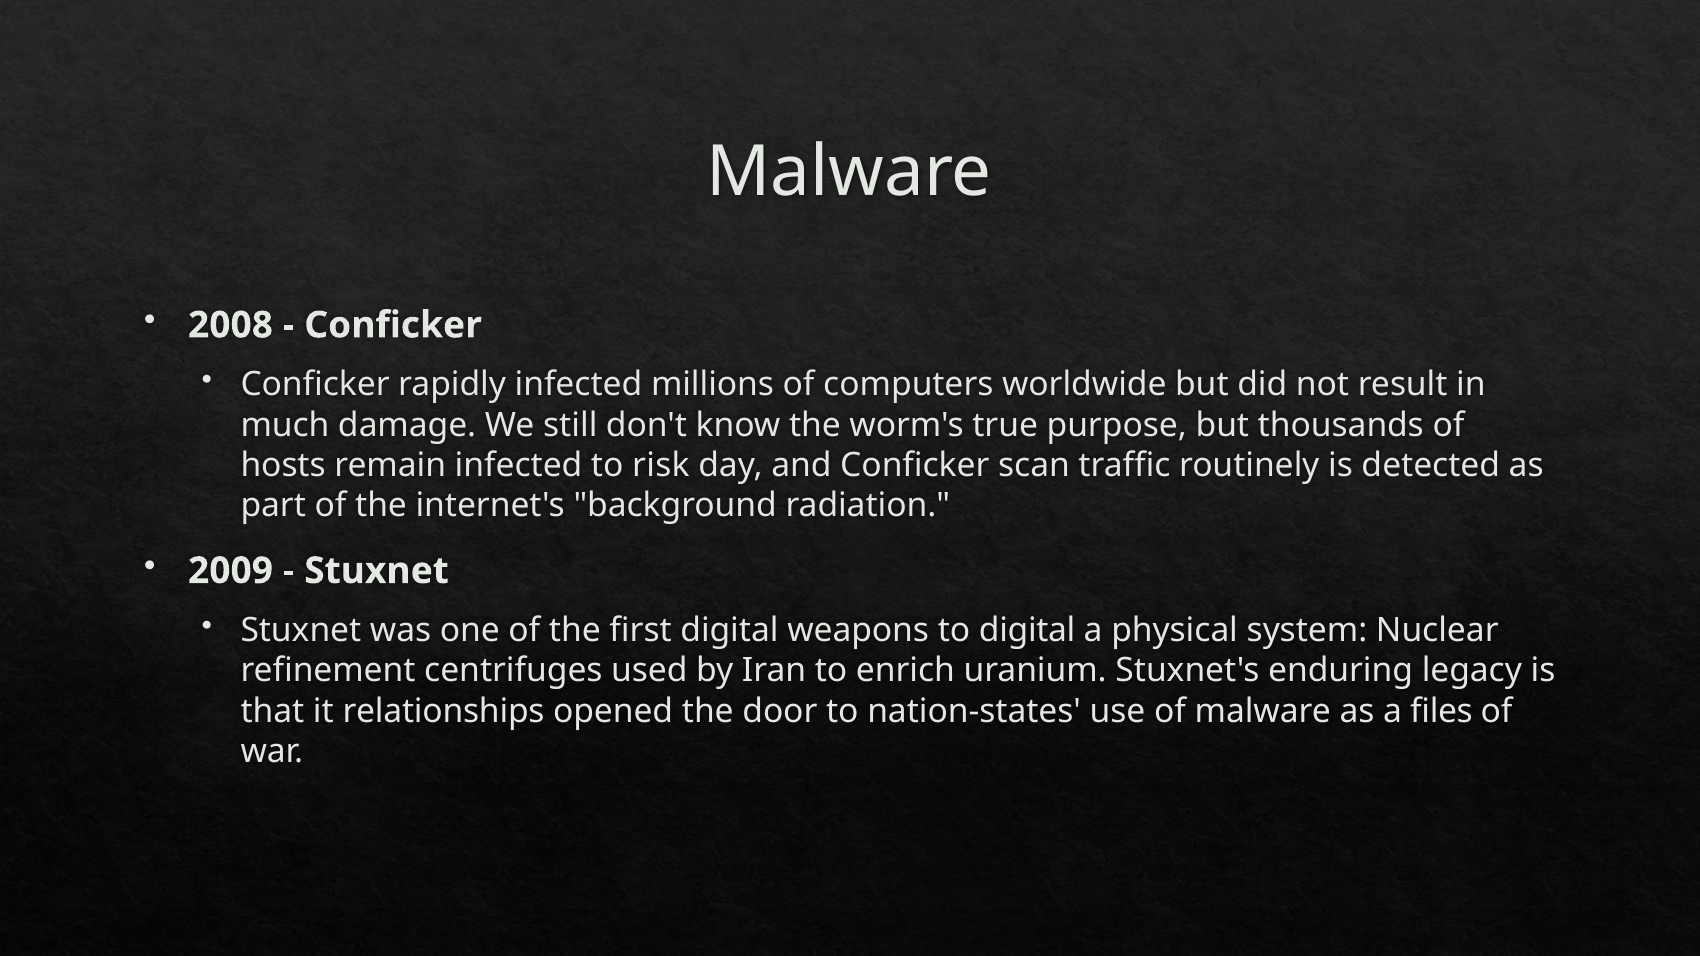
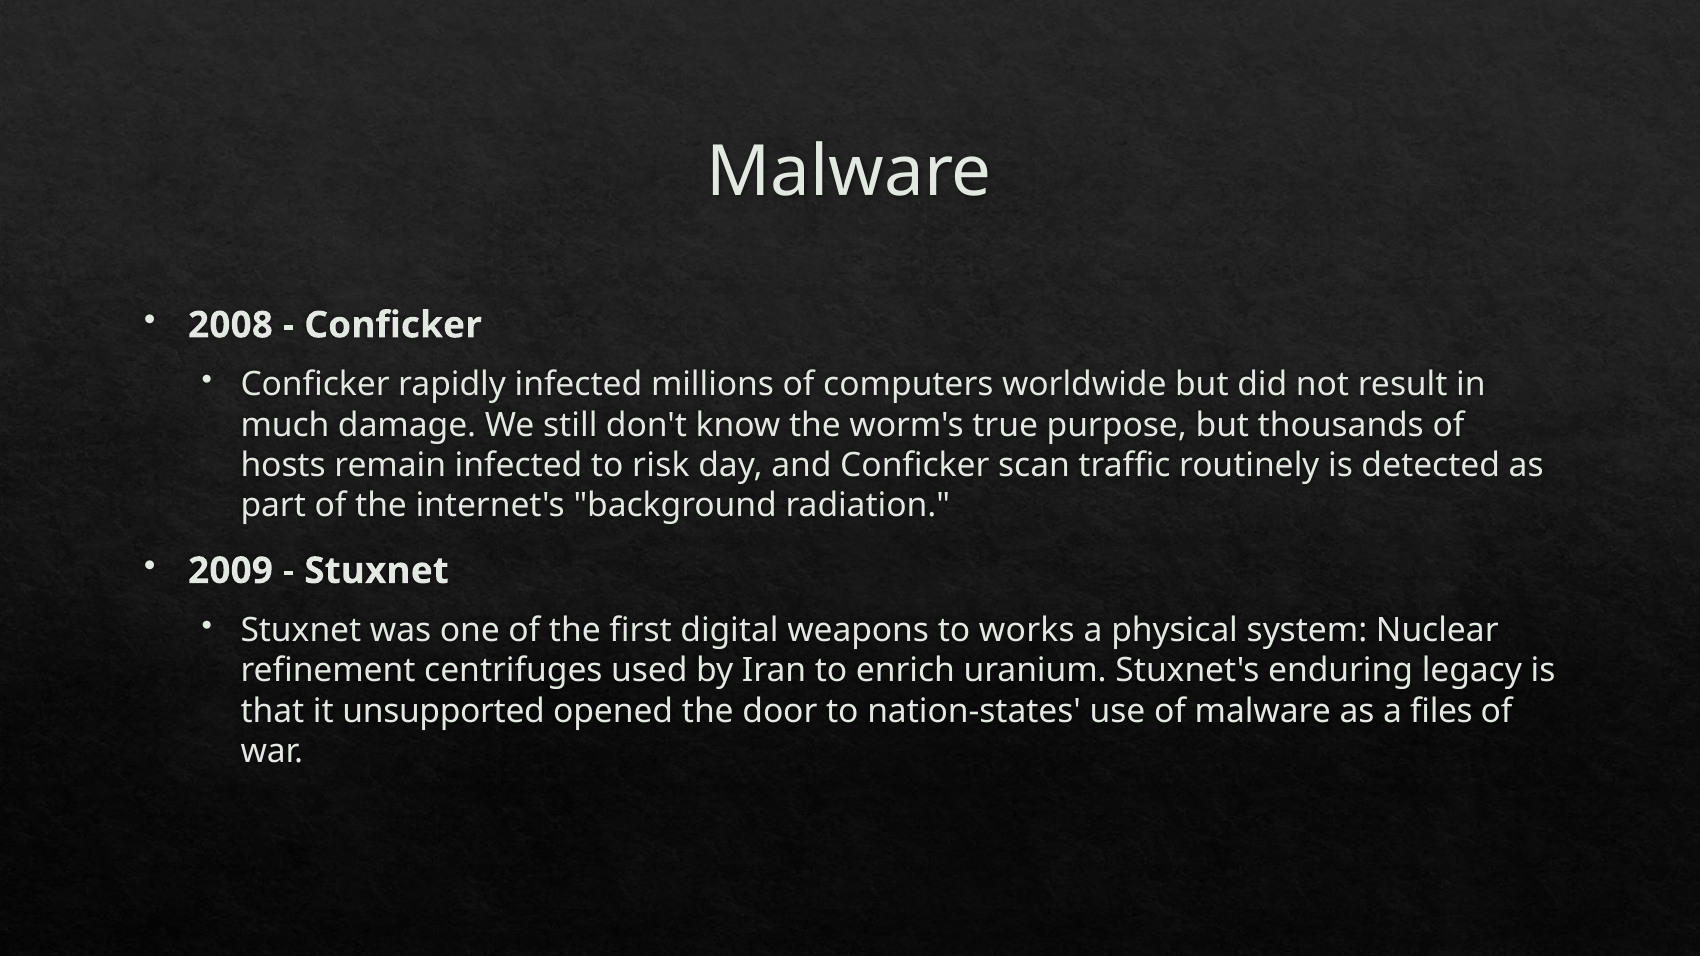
to digital: digital -> works (1027, 631)
relationships: relationships -> unsupported (444, 711)
